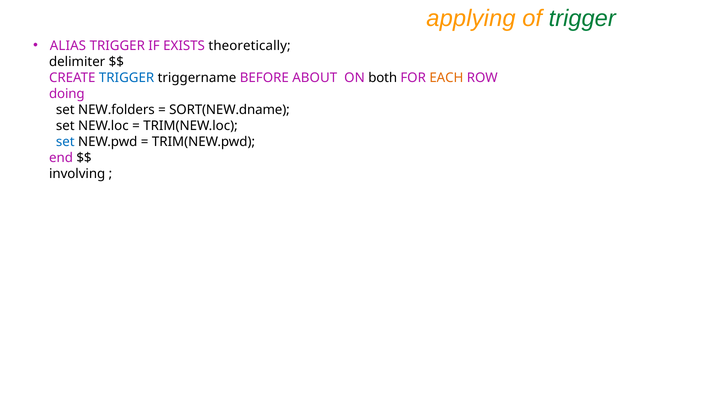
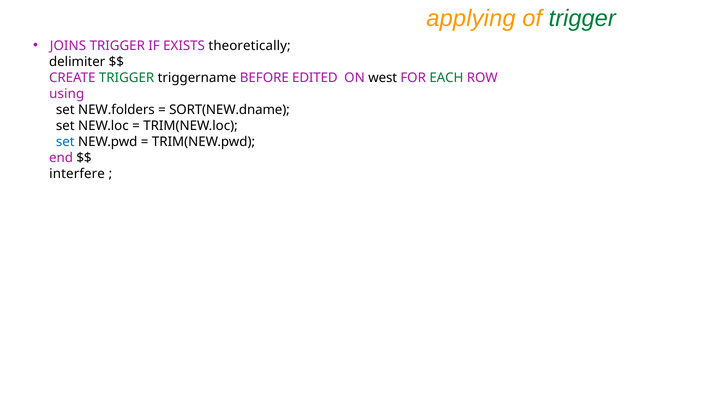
ALIAS: ALIAS -> JOINS (68, 46)
TRIGGER colour: blue -> green (127, 78)
ABOUT: ABOUT -> EDITED (315, 78)
both: both -> west (383, 78)
EACH colour: orange -> green (446, 78)
doing: doing -> using (67, 93)
involving: involving -> interfere (77, 173)
